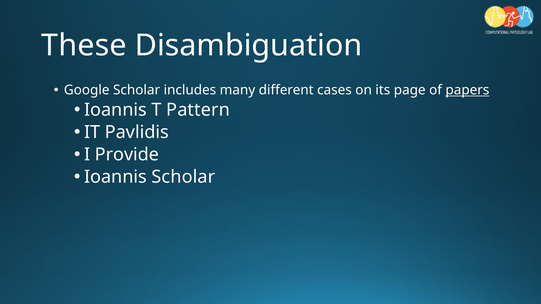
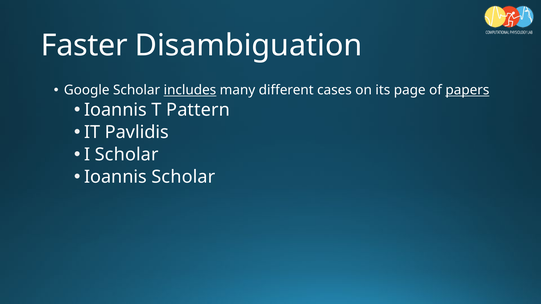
These: These -> Faster (84, 45)
includes underline: none -> present (190, 90)
I Provide: Provide -> Scholar (127, 155)
